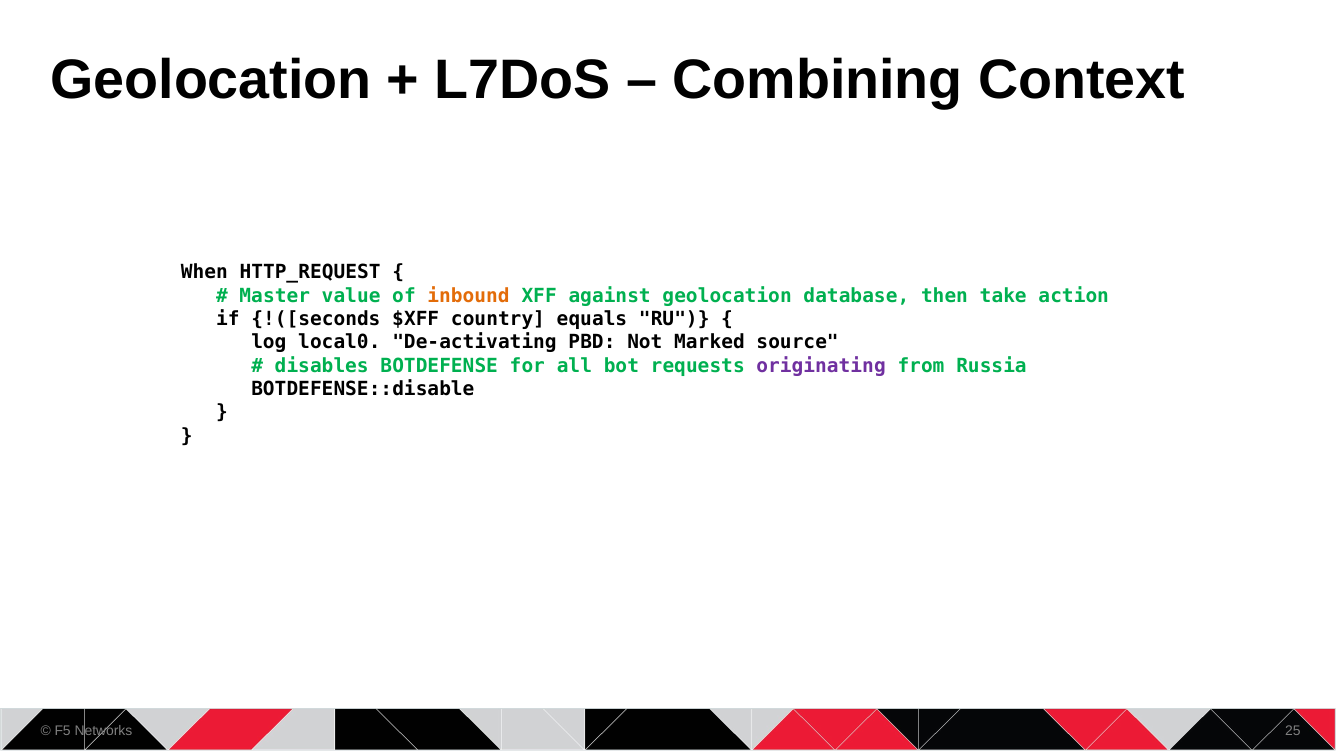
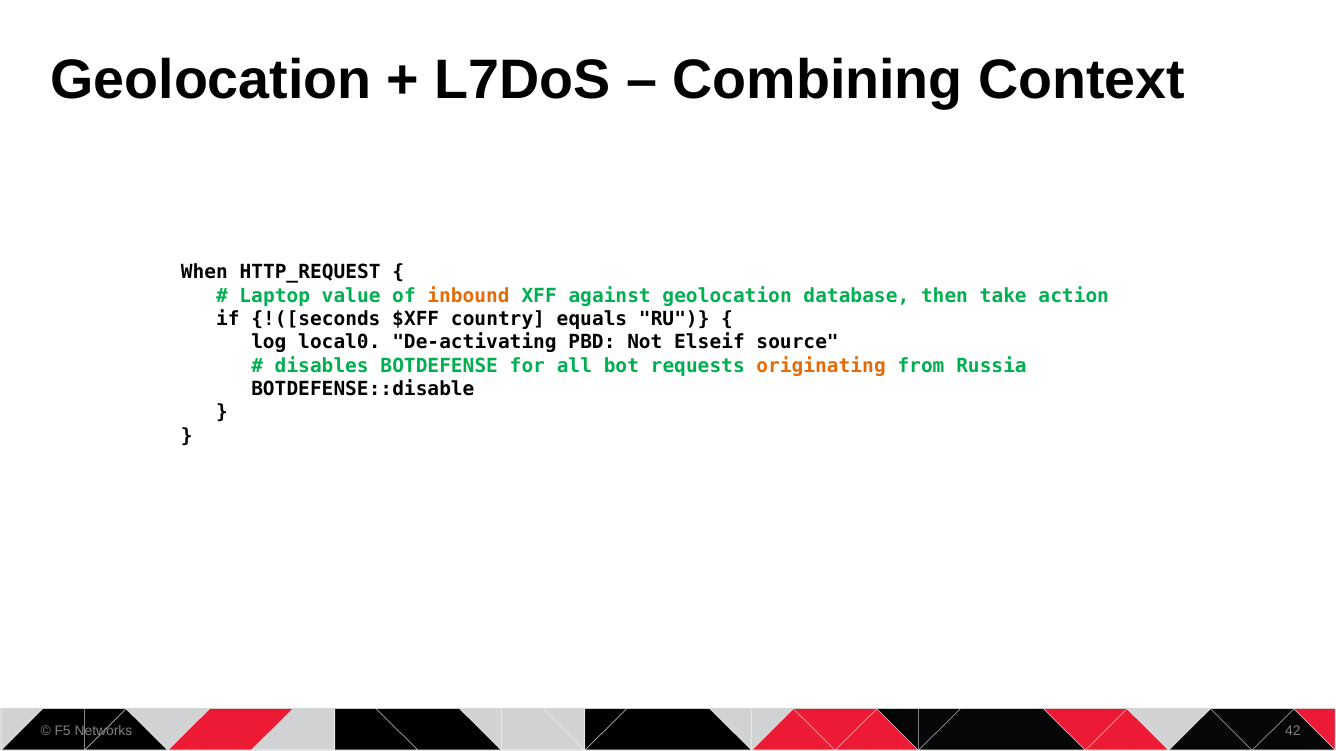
Master: Master -> Laptop (275, 296)
Marked: Marked -> Elseif (709, 343)
originating colour: purple -> orange (821, 366)
25: 25 -> 42 (1293, 731)
